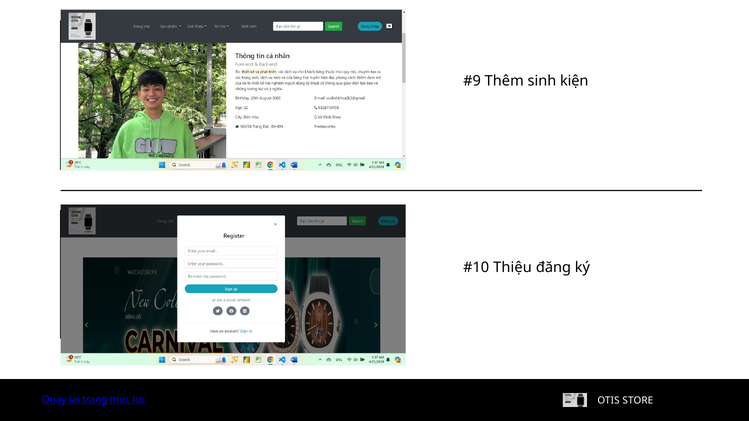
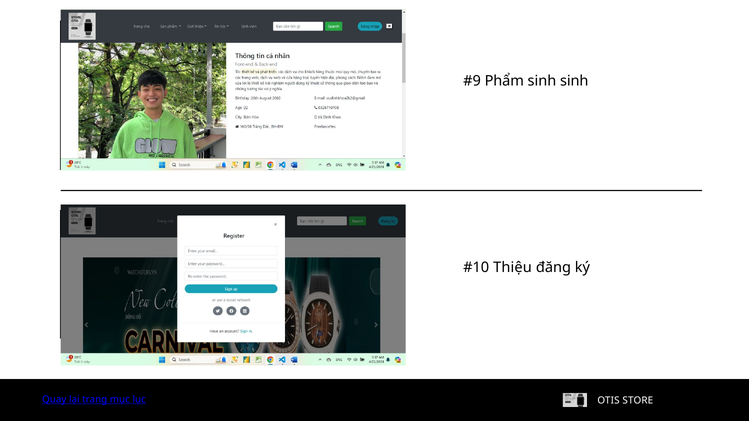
Thêm: Thêm -> Phẩm (504, 81)
sinh kiện: kiện -> sinh (574, 81)
